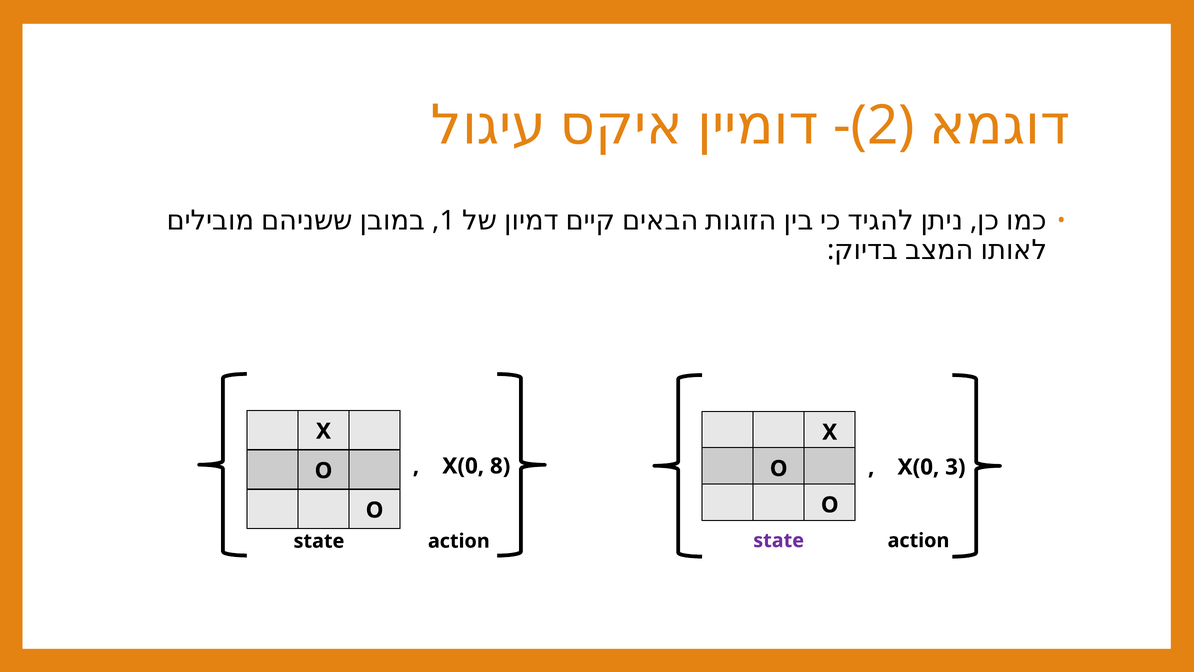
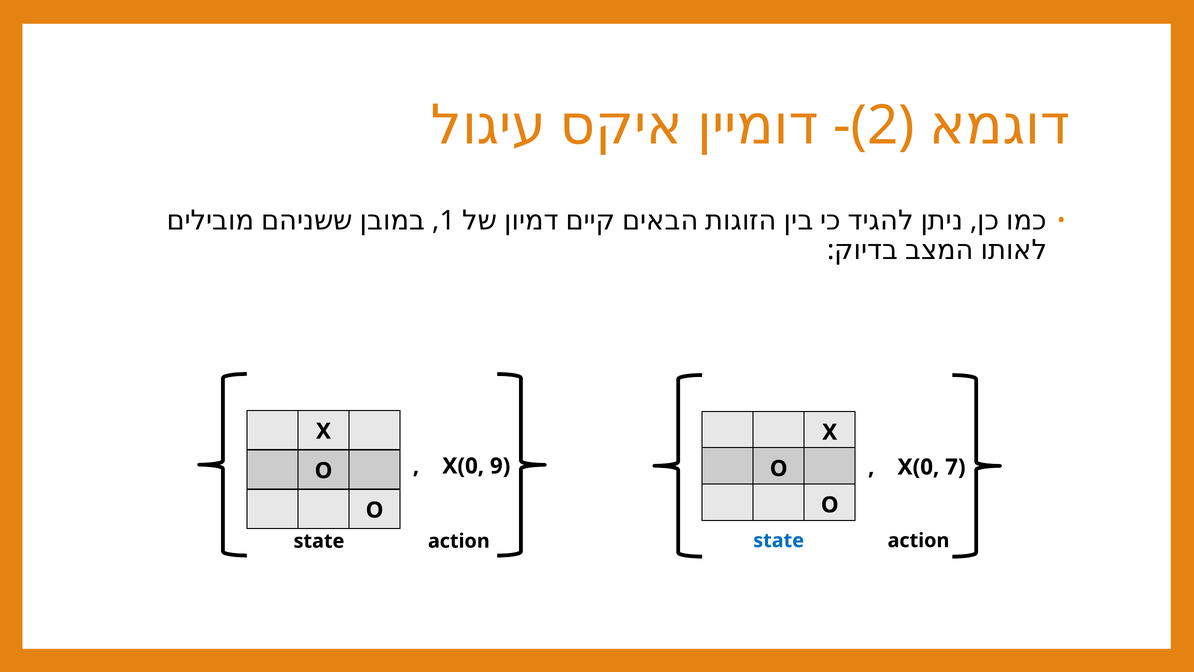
8: 8 -> 9 (500, 466)
3: 3 -> 7 (955, 467)
state colour: purple -> blue (779, 540)
